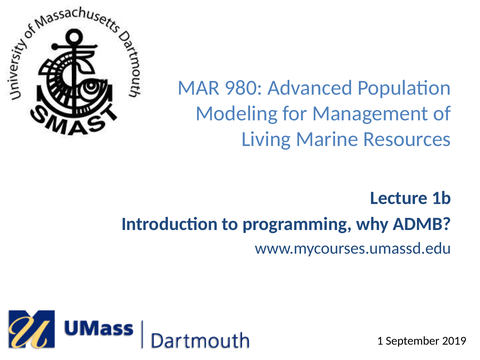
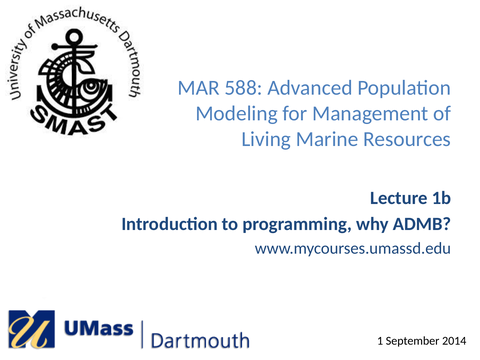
980: 980 -> 588 (244, 88)
2019: 2019 -> 2014 (454, 341)
